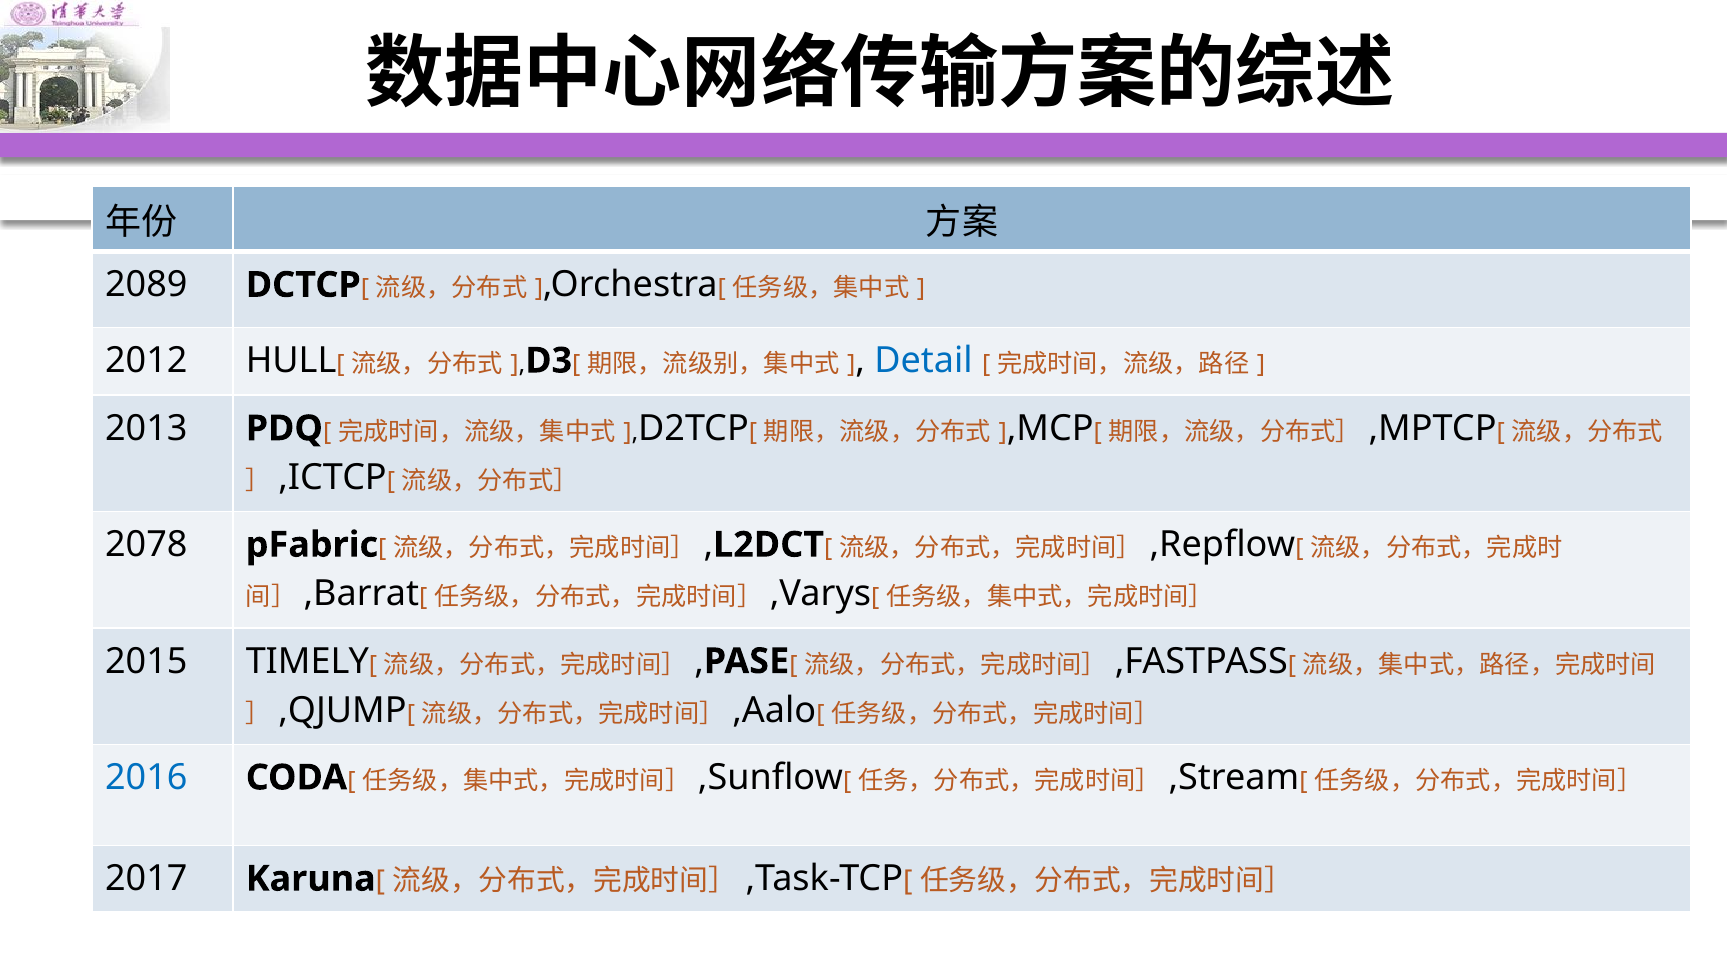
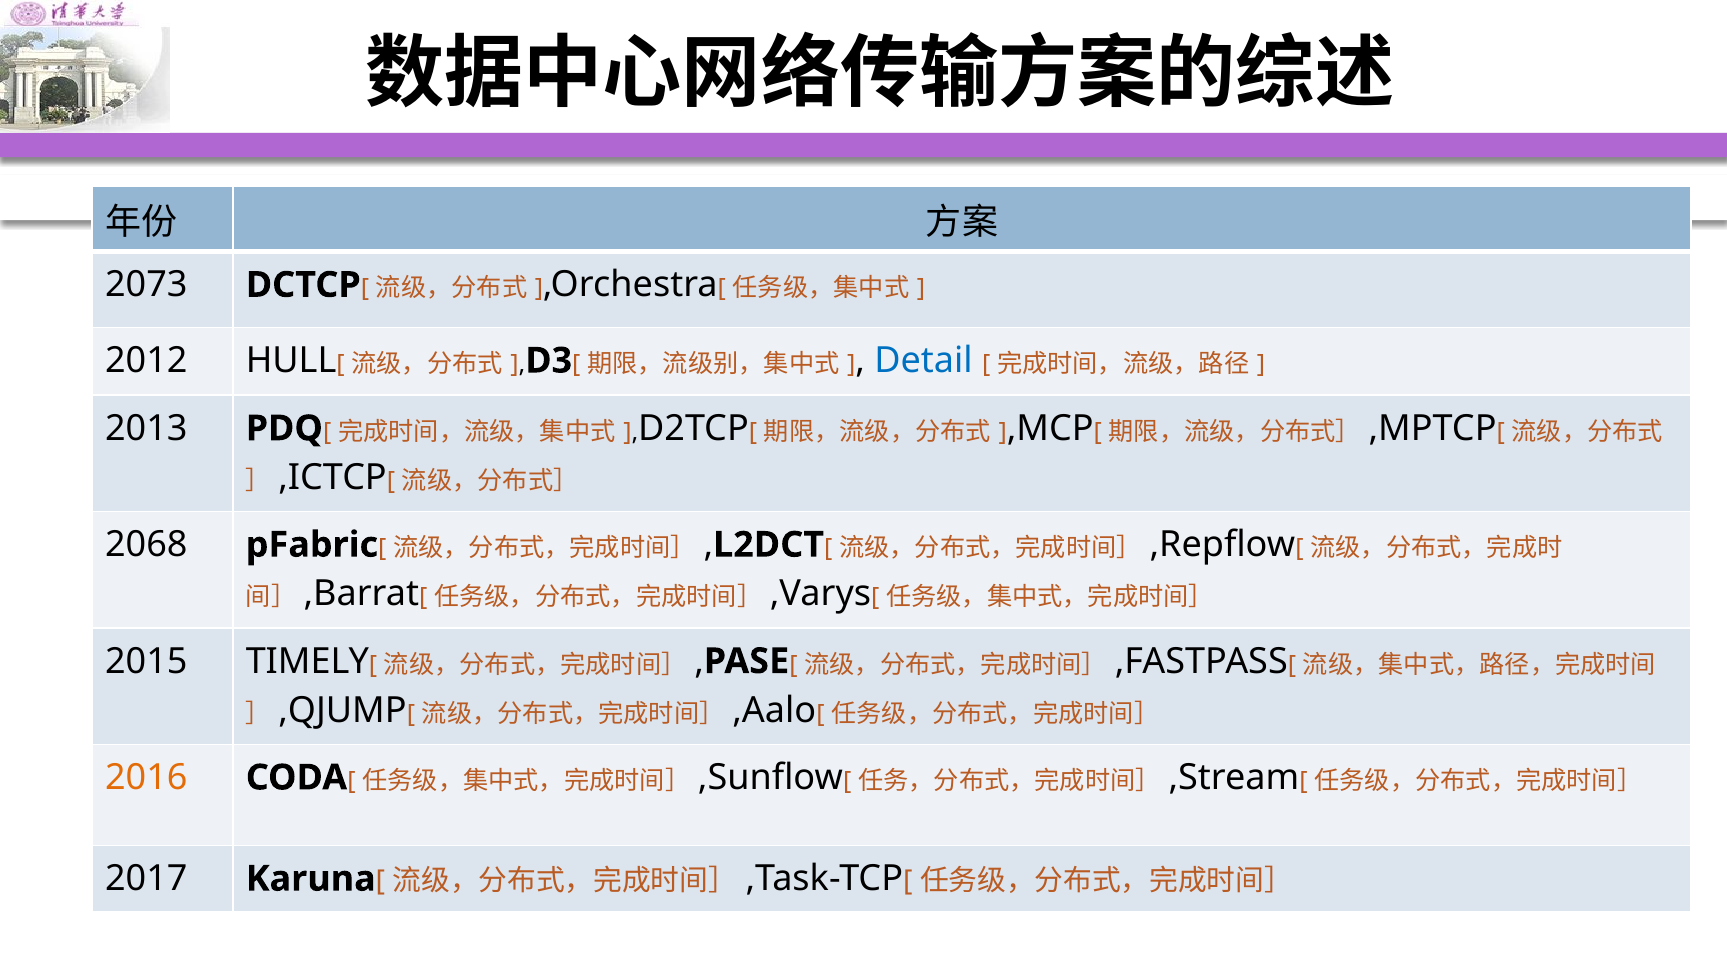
2089: 2089 -> 2073 (146, 285)
2078: 2078 -> 2068 (146, 545)
2016 colour: blue -> orange (146, 777)
